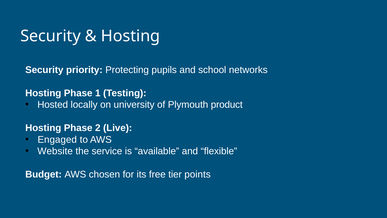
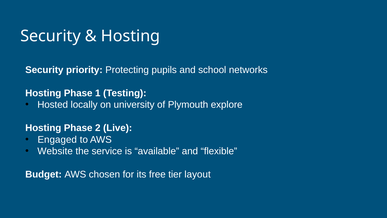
product: product -> explore (227, 105)
points: points -> layout (198, 174)
